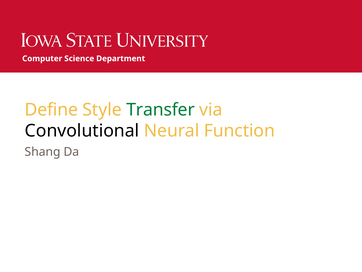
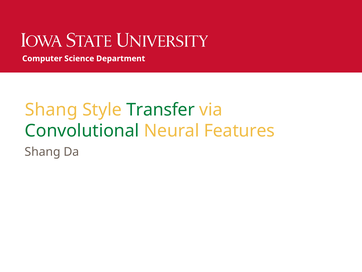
Define: Define -> Shang (51, 110)
Convolutional colour: black -> green (82, 131)
Function: Function -> Features (239, 131)
